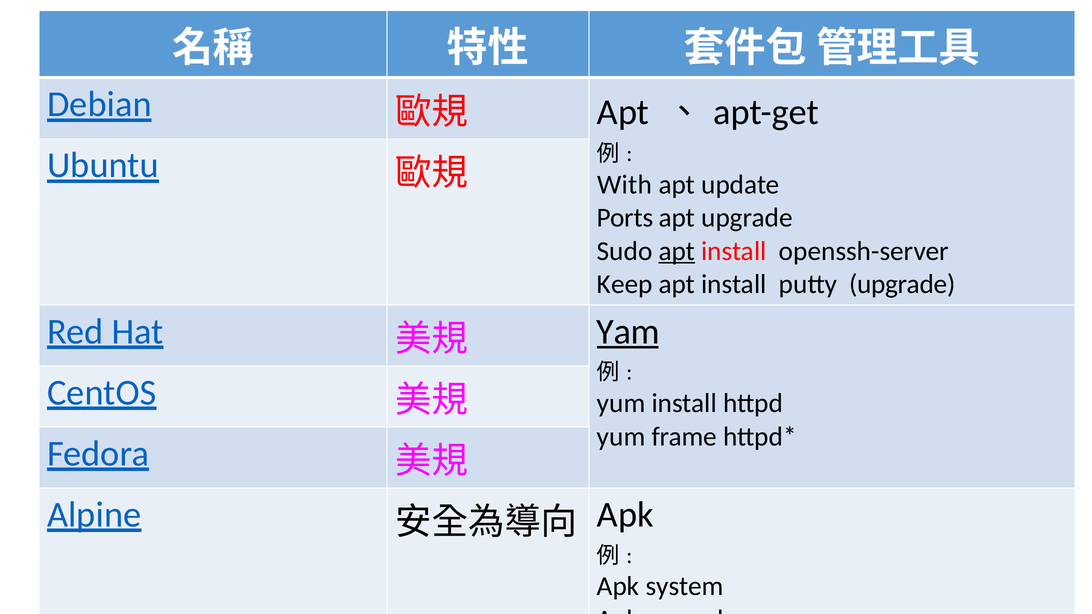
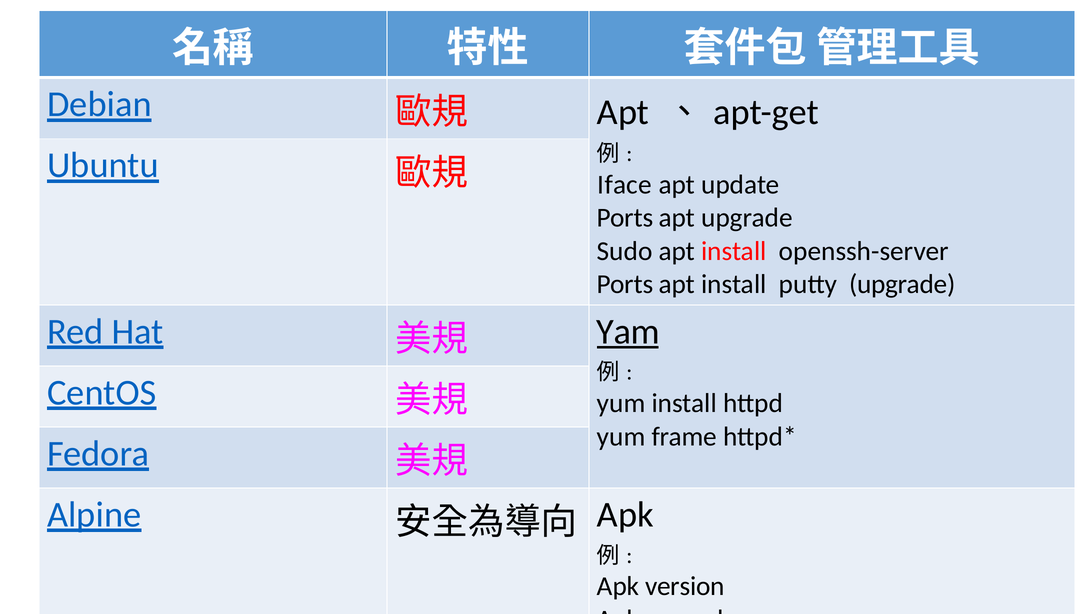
With: With -> Iface (625, 185)
apt underline: present -> none (677, 251)
Keep: Keep -> Ports (625, 285)
system: system -> version (685, 587)
